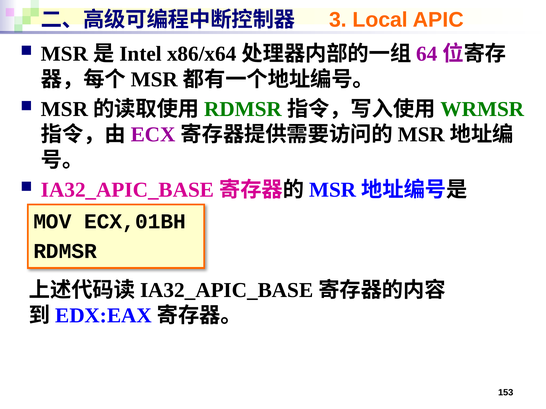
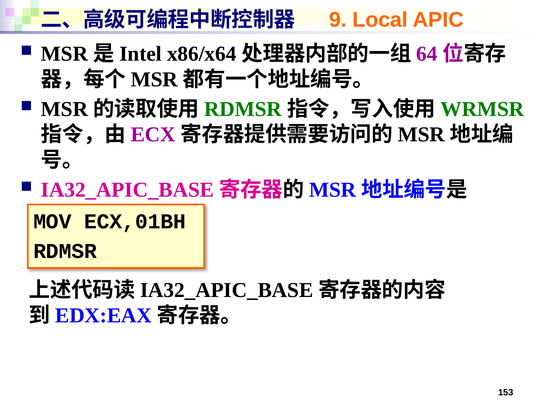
3: 3 -> 9 (338, 20)
